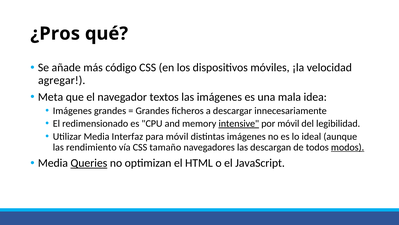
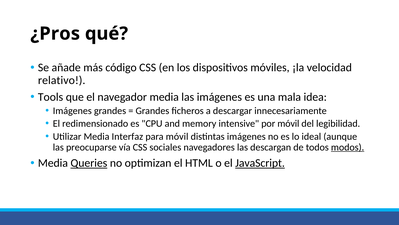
agregar: agregar -> relativo (62, 80)
Meta: Meta -> Tools (51, 97)
navegador textos: textos -> media (164, 97)
intensive underline: present -> none (239, 123)
rendimiento: rendimiento -> preocuparse (91, 147)
tamaño: tamaño -> sociales (165, 147)
JavaScript underline: none -> present (260, 163)
